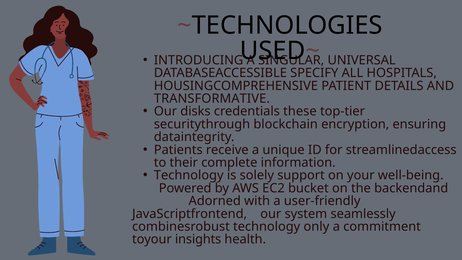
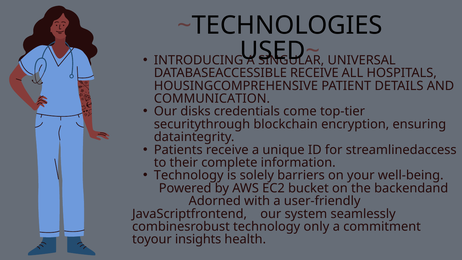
DATABASEACCESSIBLE SPECIFY: SPECIFY -> RECEIVE (314, 73)
TRANSFORMATIVE: TRANSFORMATIVE -> COMMUNICATION (212, 99)
these: these -> come (300, 111)
support: support -> barriers (301, 175)
